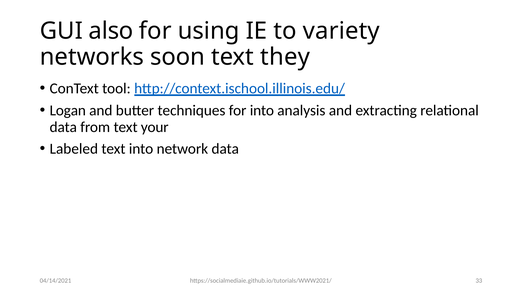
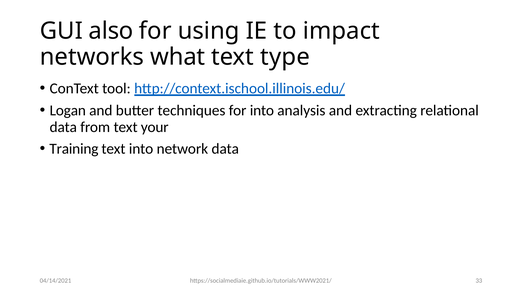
variety: variety -> impact (341, 31)
soon: soon -> what (178, 57)
they: they -> type (285, 57)
Labeled: Labeled -> Training (74, 149)
